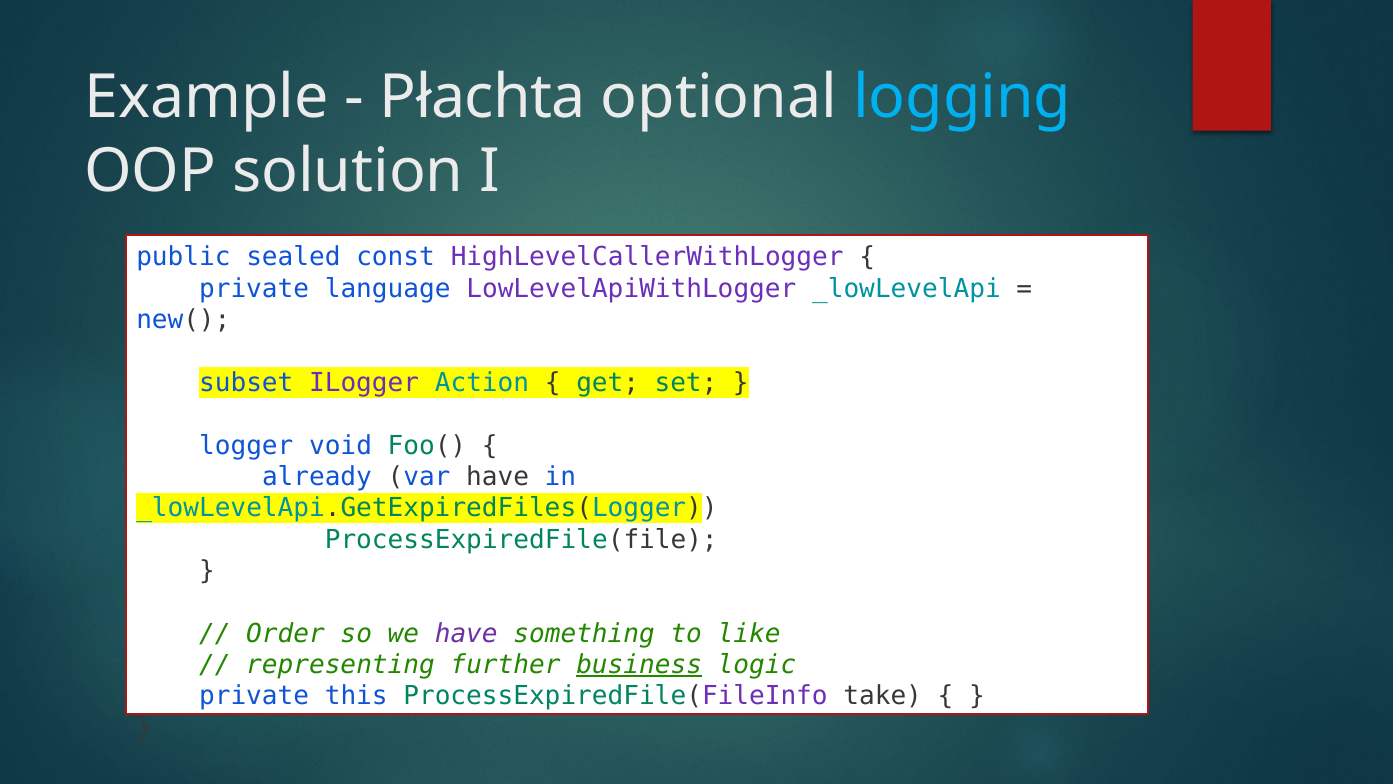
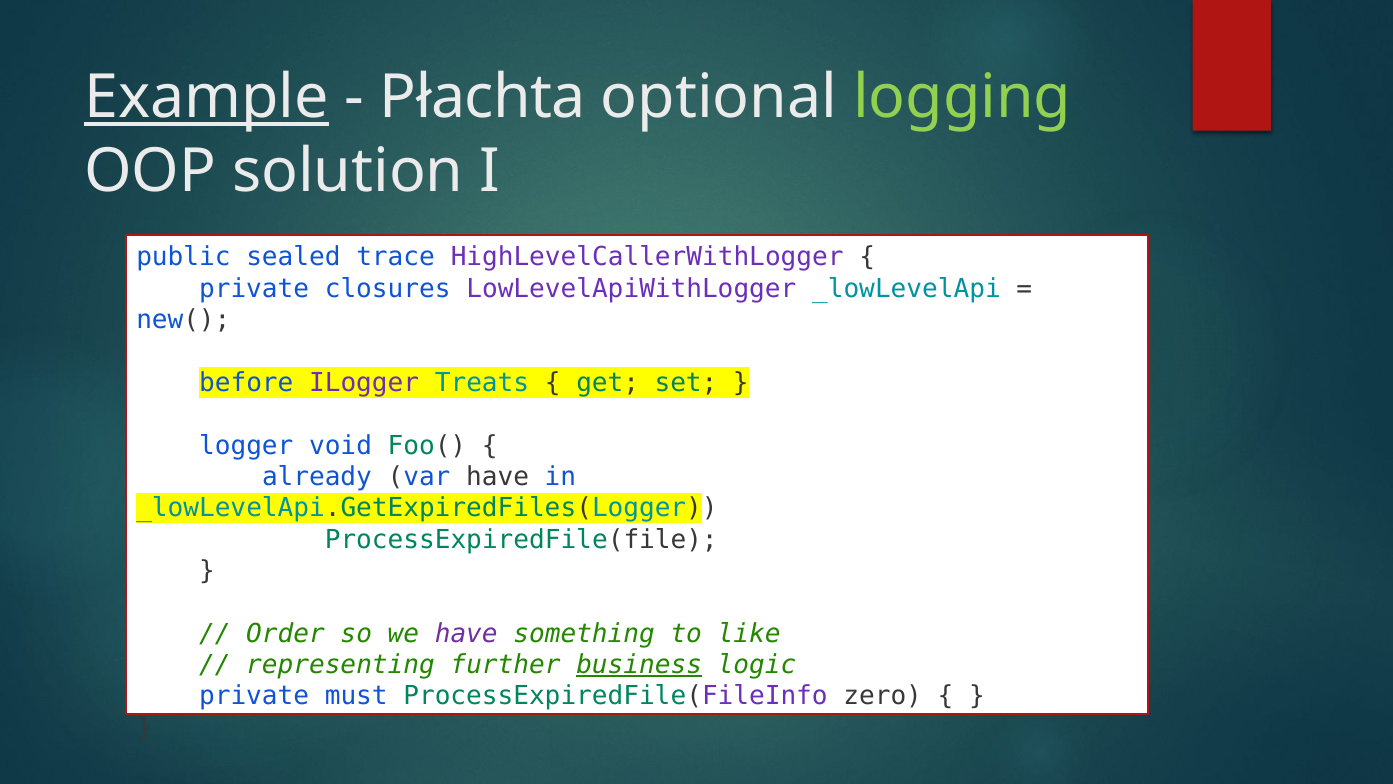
Example underline: none -> present (207, 98)
logging colour: light blue -> light green (962, 98)
const: const -> trace (396, 257)
language: language -> closures (388, 289)
subset: subset -> before (246, 383)
Action: Action -> Treats (482, 383)
this: this -> must (356, 696)
take: take -> zero (883, 696)
